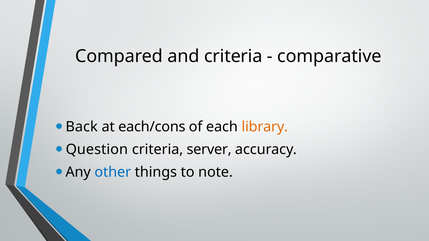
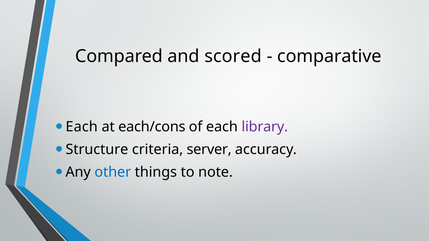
and criteria: criteria -> scored (233, 56)
Back: Back -> Each (82, 127)
library colour: orange -> purple (265, 127)
Question: Question -> Structure (97, 150)
